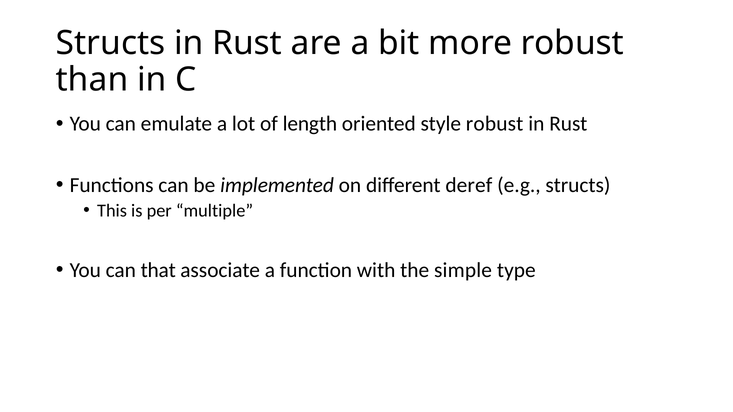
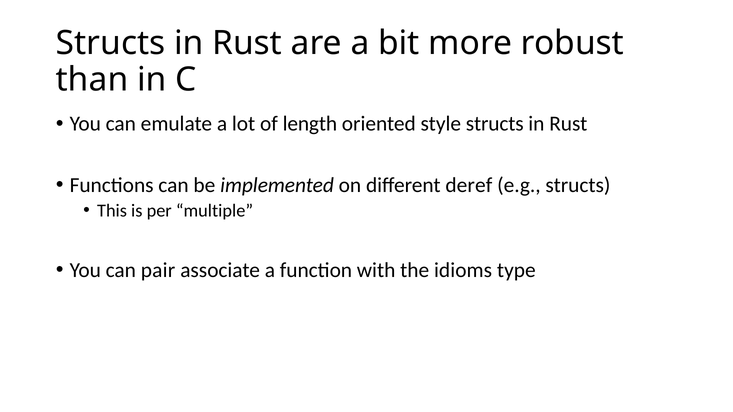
style robust: robust -> structs (495, 124)
that: that -> pair (158, 270)
simple: simple -> idioms (463, 270)
